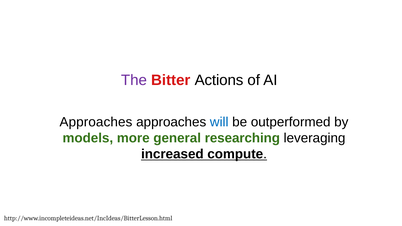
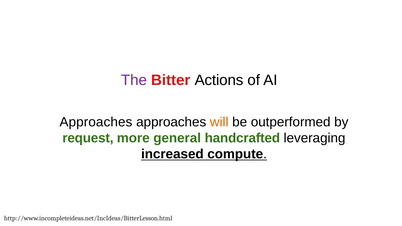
will colour: blue -> orange (219, 122)
models: models -> request (88, 138)
researching: researching -> handcrafted (242, 138)
